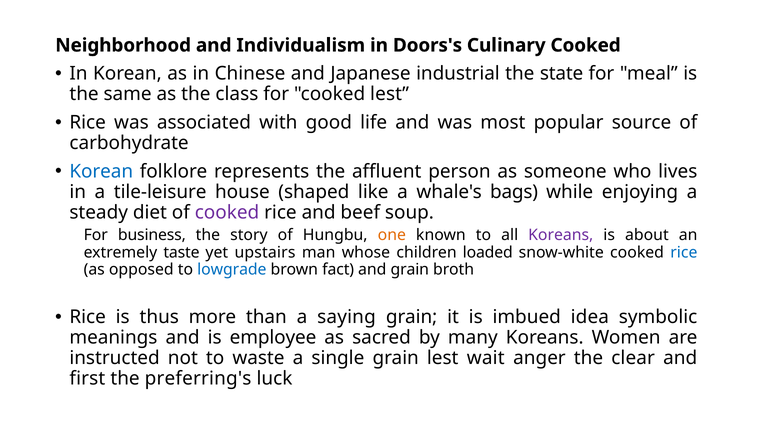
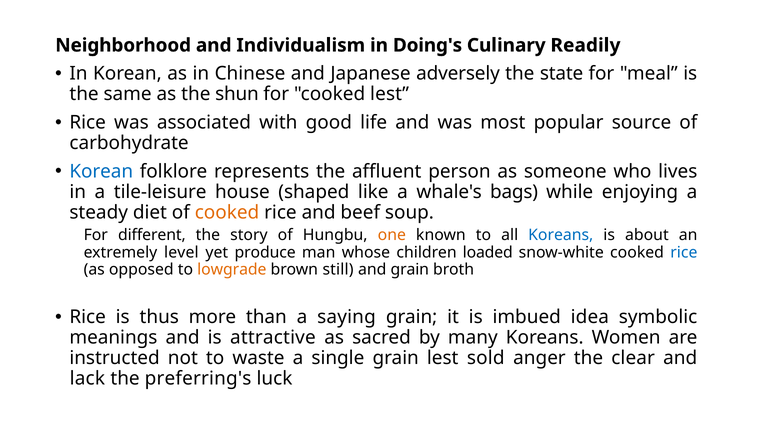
Doors's: Doors's -> Doing's (428, 45)
Culinary Cooked: Cooked -> Readily (585, 45)
industrial: industrial -> adversely (458, 74)
class: class -> shun (237, 94)
cooked colour: purple -> orange (227, 212)
business: business -> different (152, 235)
Koreans colour: purple -> blue (561, 235)
taste: taste -> level (181, 252)
upstairs: upstairs -> produce (265, 252)
lowgrade colour: blue -> orange (232, 269)
fact: fact -> still (338, 269)
employee: employee -> attractive (273, 337)
wait: wait -> sold (486, 358)
first: first -> lack (87, 378)
